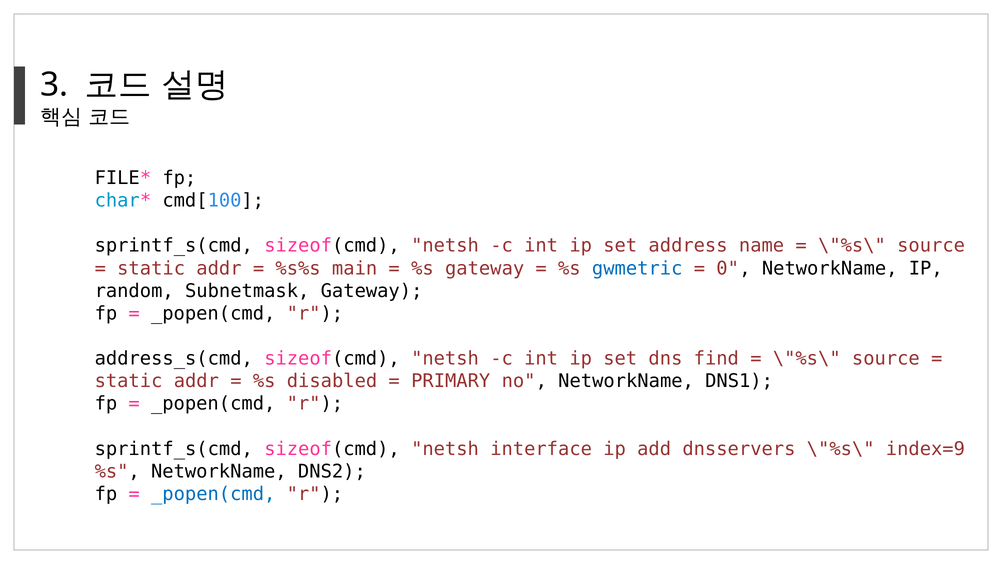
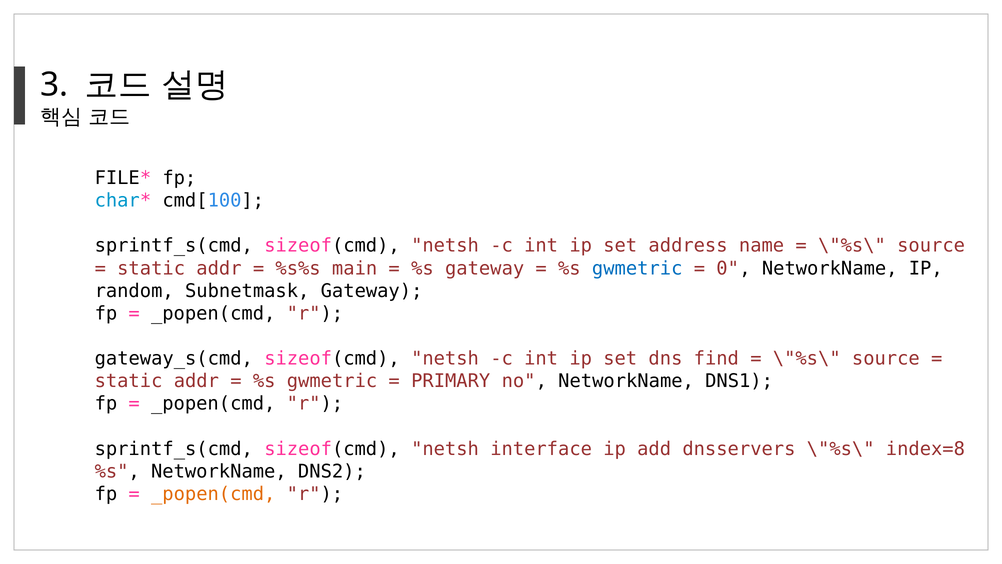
address_s(cmd: address_s(cmd -> gateway_s(cmd (174, 358)
disabled: disabled -> gwmetric (332, 381)
index=9: index=9 -> index=8 (925, 449)
_popen(cmd colour: blue -> orange (213, 494)
